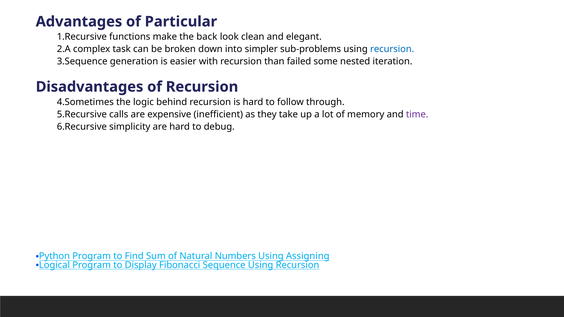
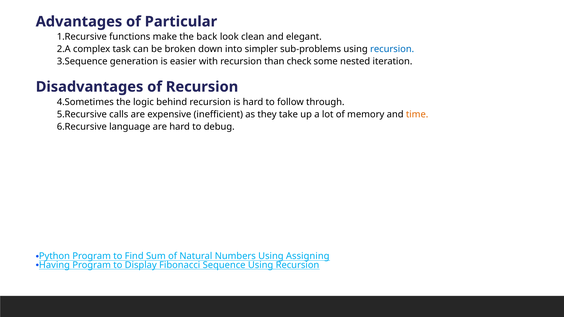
failed: failed -> check (299, 61)
time colour: purple -> orange (417, 114)
simplicity: simplicity -> language (130, 127)
Logical: Logical -> Having (54, 265)
